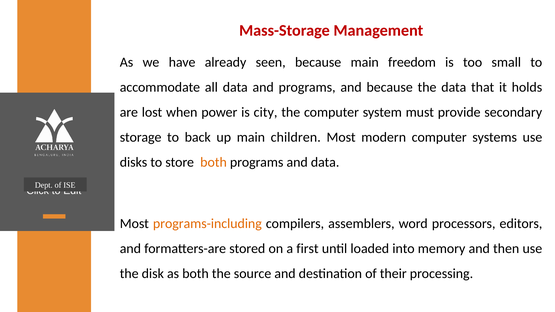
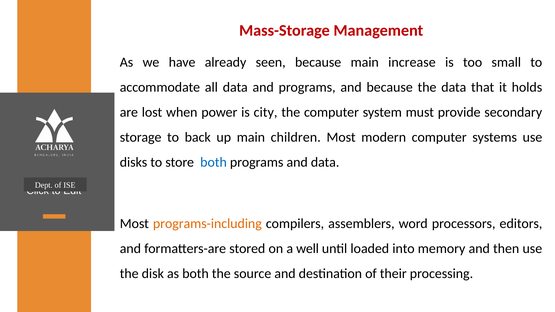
freedom: freedom -> increase (412, 62)
both colour: orange -> blue (214, 162)
first: first -> well (308, 249)
